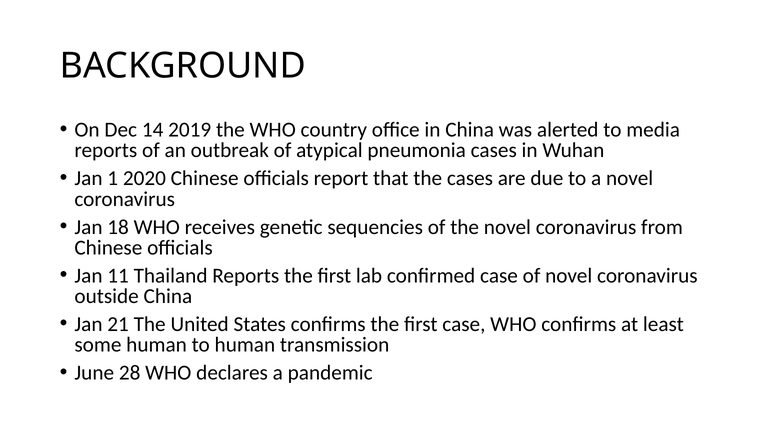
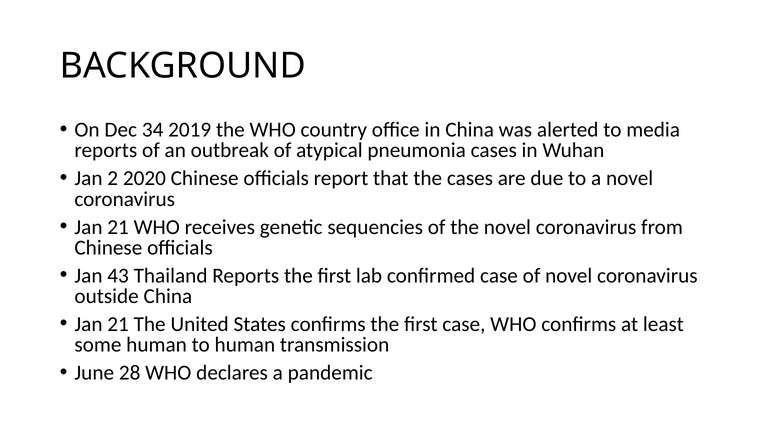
14: 14 -> 34 (153, 130)
1: 1 -> 2 (113, 178)
18: 18 -> 21 (118, 227)
11: 11 -> 43 (118, 276)
